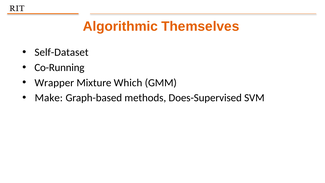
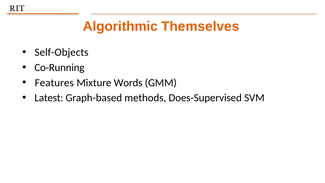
Self-Dataset: Self-Dataset -> Self-Objects (62, 52)
Wrapper: Wrapper -> Features (54, 83)
Which: Which -> Words (128, 83)
Make: Make -> Latest (49, 98)
